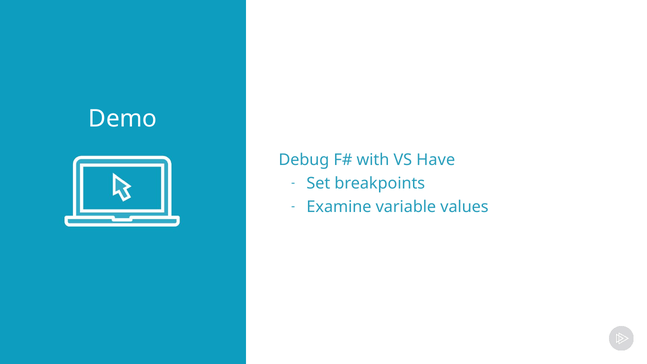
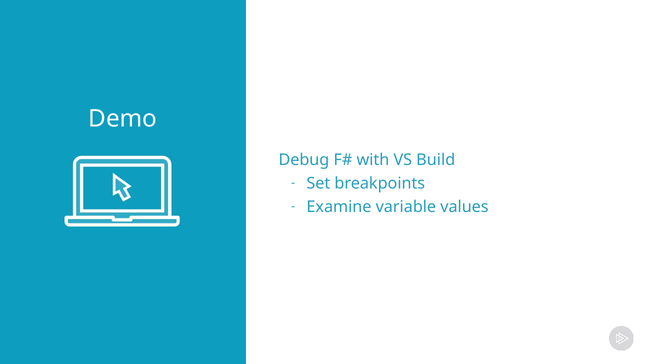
Have: Have -> Build (436, 160)
